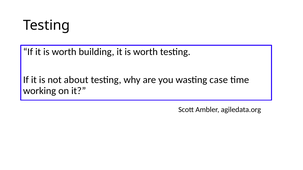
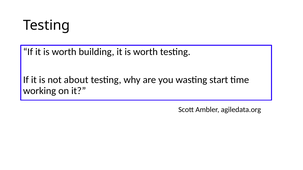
case: case -> start (219, 80)
